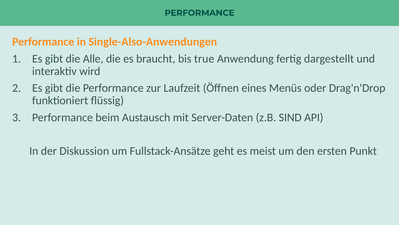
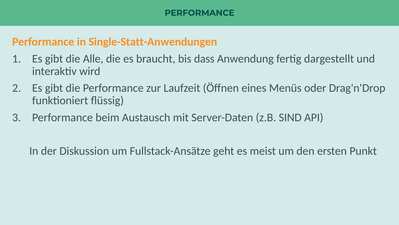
Single-Also-Anwendungen: Single-Also-Anwendungen -> Single-Statt-Anwendungen (153, 42)
true: true -> dass (204, 59)
